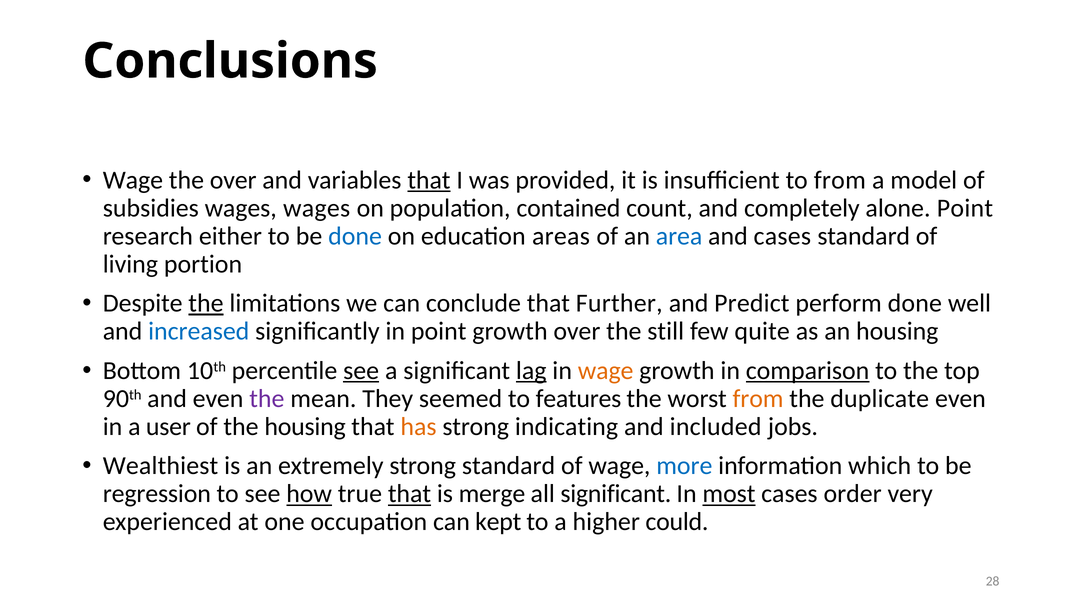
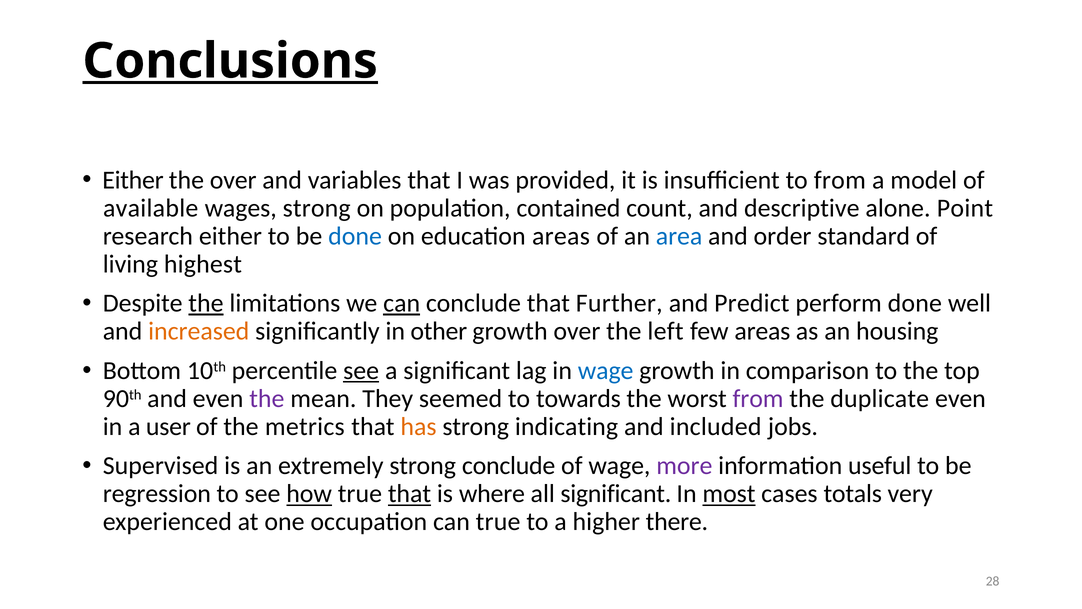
Conclusions underline: none -> present (230, 61)
Wage: Wage -> Either (133, 180)
that underline: present -> none (429, 180)
subsidies: subsidies -> available (151, 208)
wages wages: wages -> strong (317, 208)
completely: completely -> descriptive (802, 208)
and cases: cases -> order (783, 236)
portion: portion -> highest (203, 264)
can underline: none -> present (402, 303)
increased colour: blue -> orange (199, 331)
in point: point -> other (439, 331)
still: still -> left (666, 331)
few quite: quite -> areas (762, 331)
lag underline: present -> none (531, 370)
wage colour: orange -> blue (606, 370)
comparison underline: present -> none (808, 370)
features: features -> towards (578, 398)
from colour: orange -> purple (758, 398)
the housing: housing -> metrics (305, 426)
Wealthiest: Wealthiest -> Supervised (161, 466)
strong standard: standard -> conclude (509, 466)
more colour: blue -> purple (684, 466)
which: which -> useful (880, 466)
merge: merge -> where (492, 494)
order: order -> totals (853, 494)
can kept: kept -> true (498, 522)
could: could -> there (677, 522)
